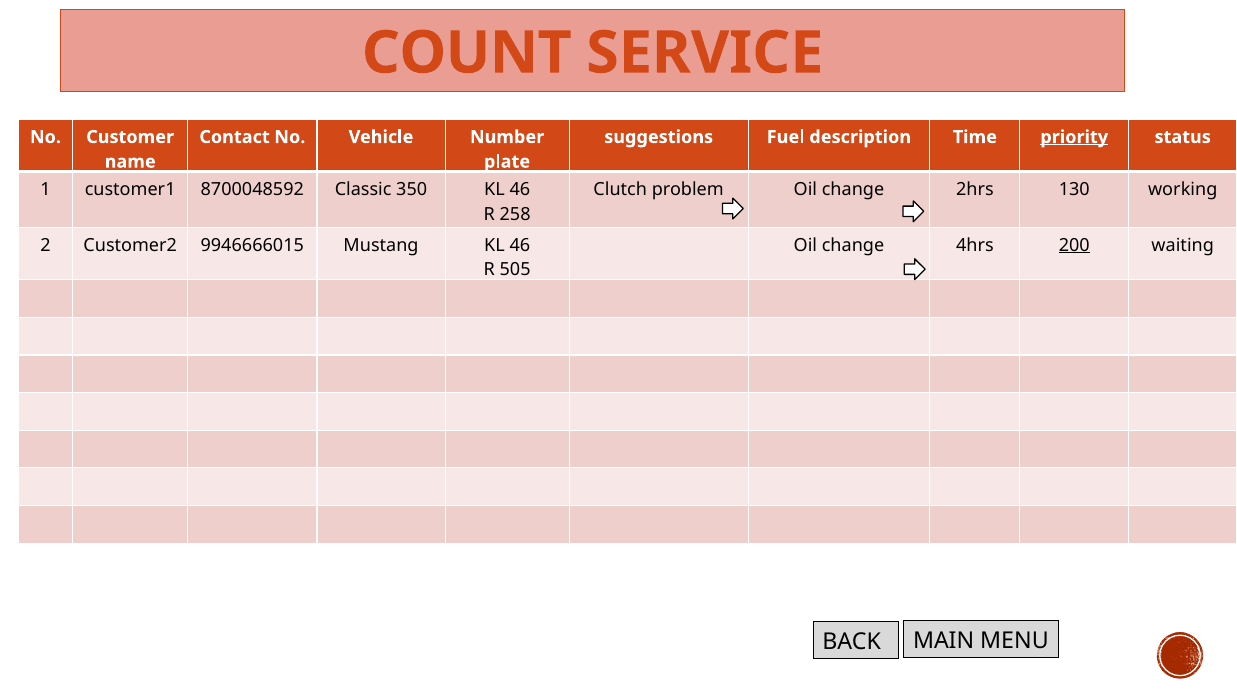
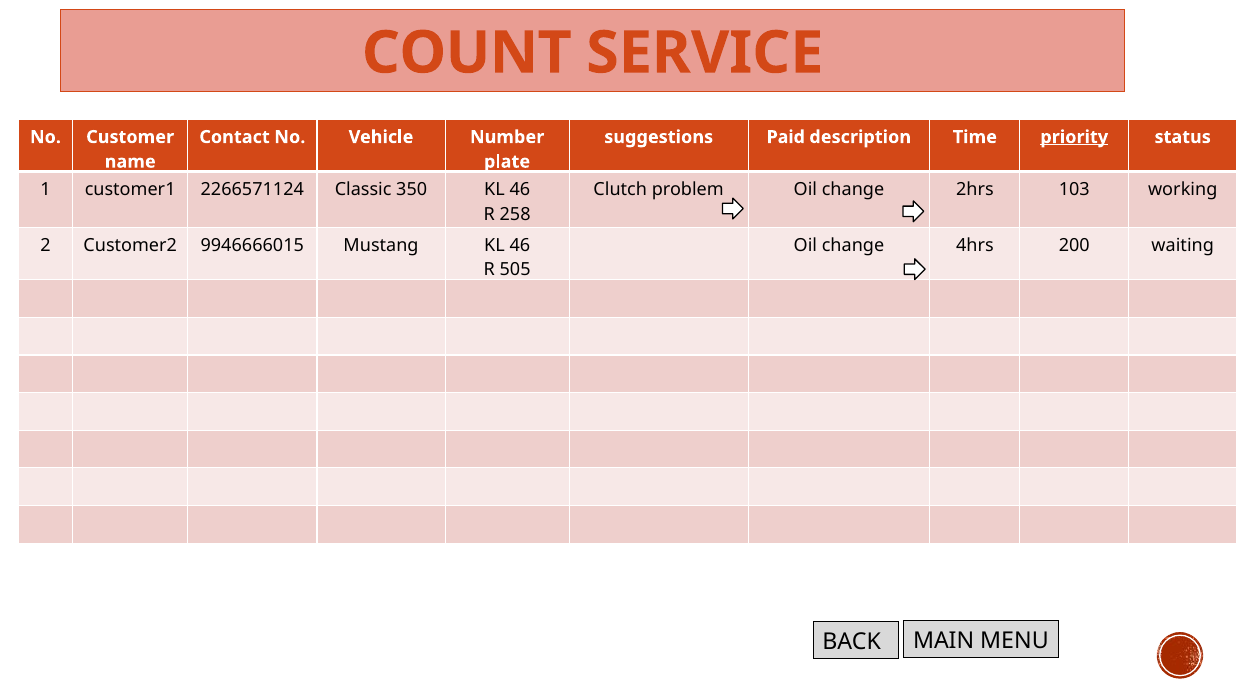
Fuel: Fuel -> Paid (786, 137)
8700048592: 8700048592 -> 2266571124 (252, 190)
130: 130 -> 103 (1074, 190)
200 underline: present -> none (1074, 245)
